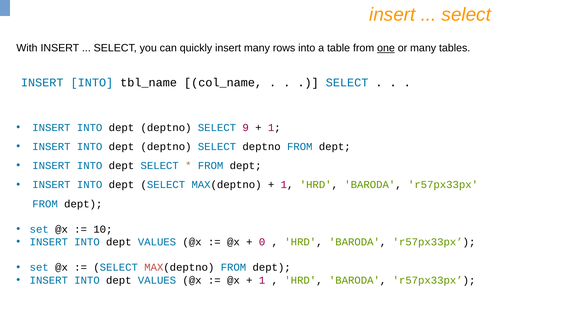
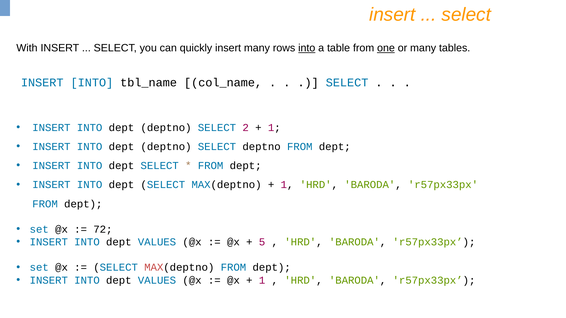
into underline: none -> present (307, 48)
9: 9 -> 2 (246, 128)
10: 10 -> 72 (103, 230)
0: 0 -> 5 (262, 242)
